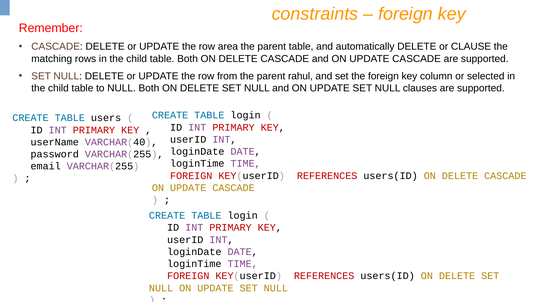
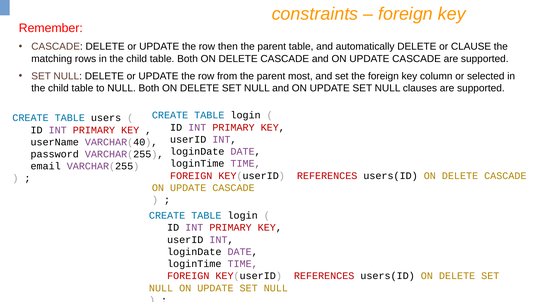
area: area -> then (228, 47)
rahul: rahul -> most (300, 76)
